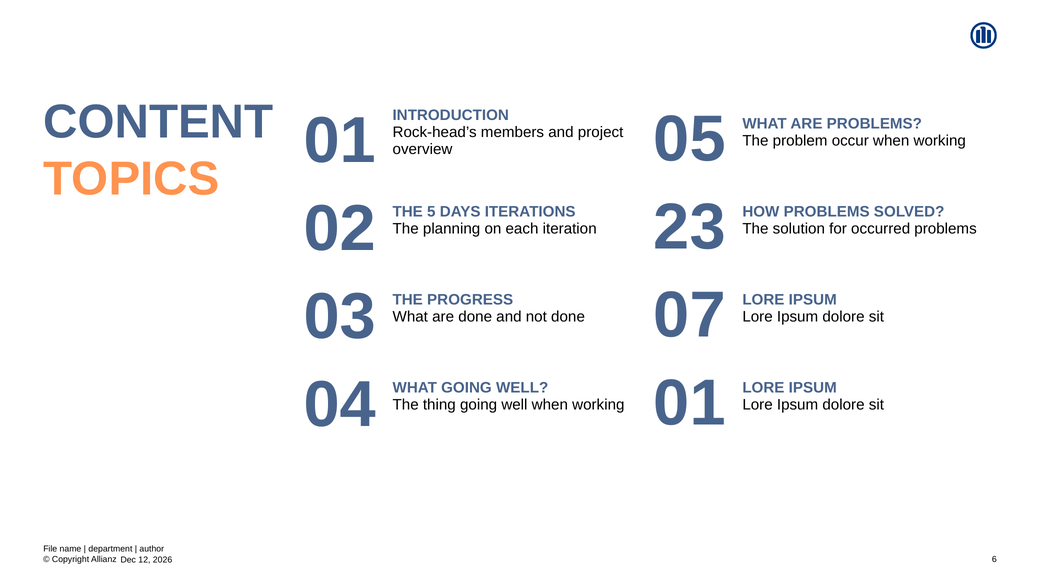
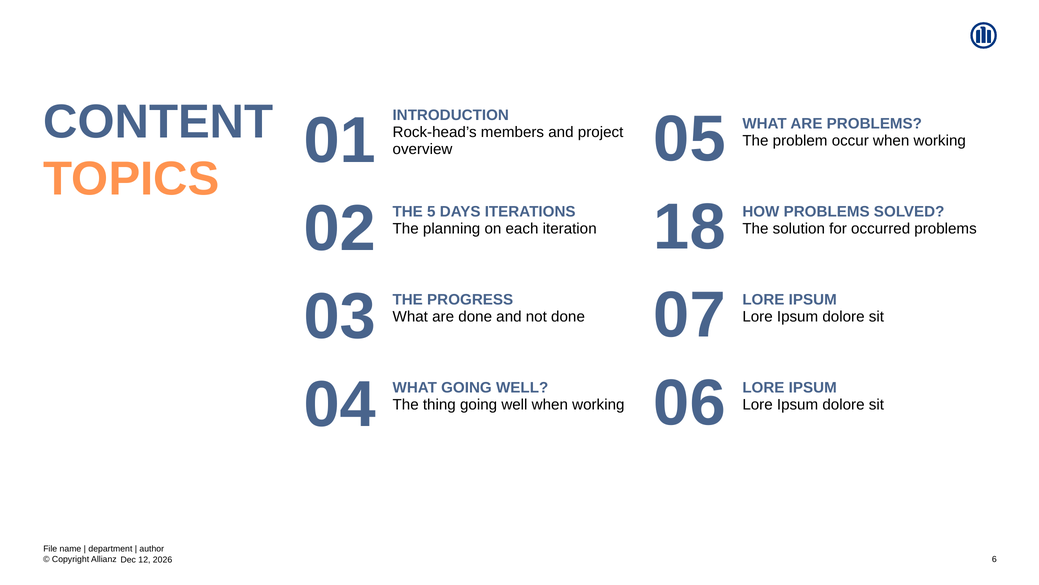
23: 23 -> 18 (690, 227)
working 01: 01 -> 06 (690, 403)
